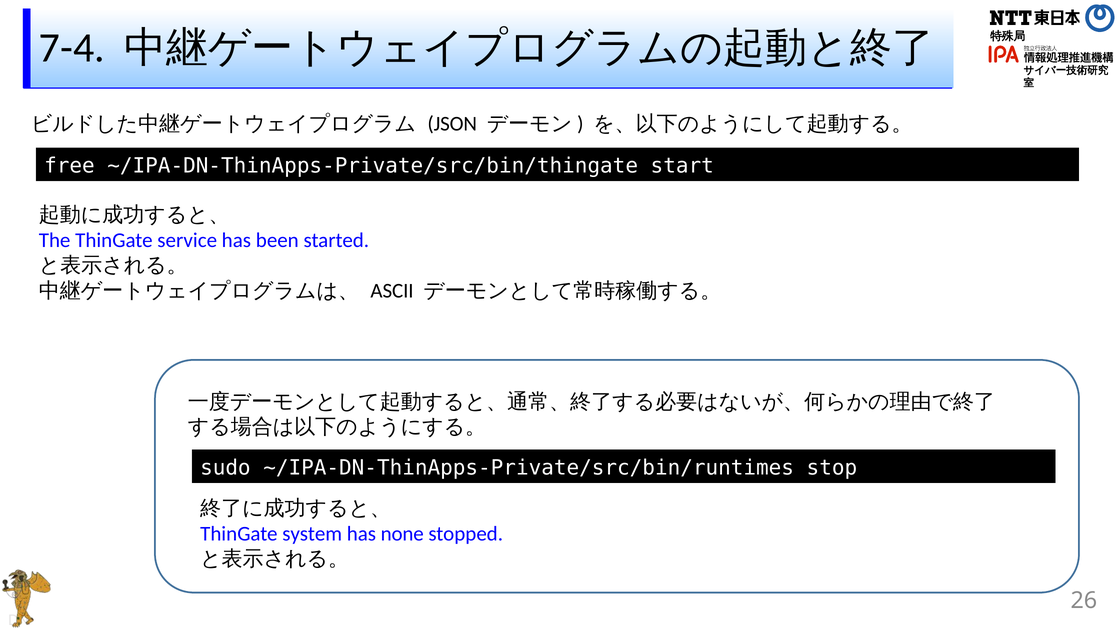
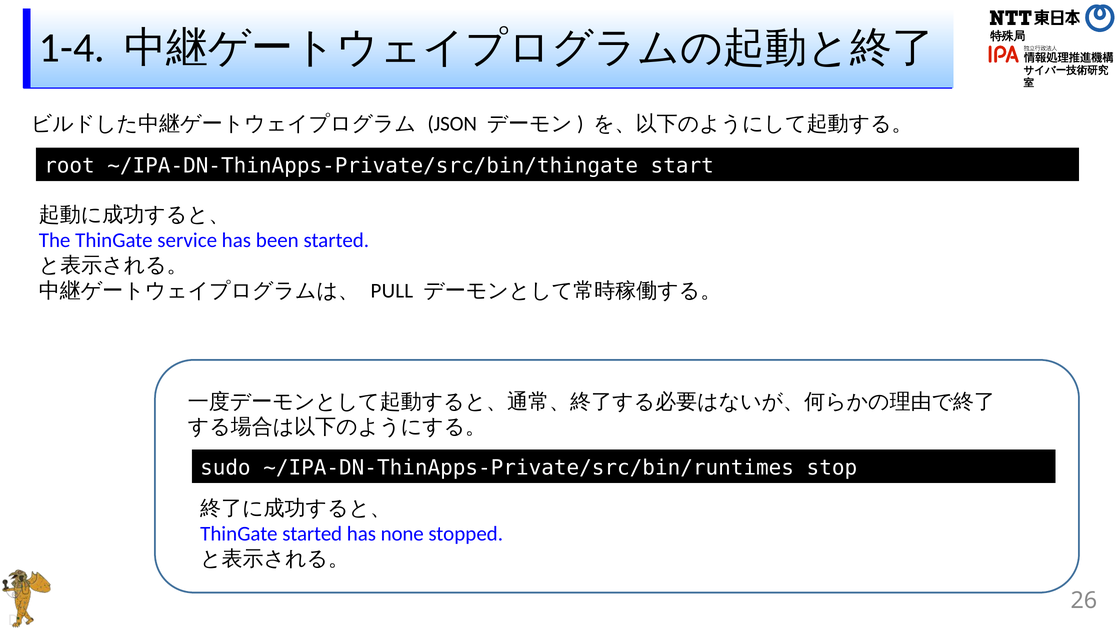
7-4: 7-4 -> 1-4 (72, 48)
free: free -> root (69, 166)
ASCII: ASCII -> PULL (392, 291)
ThinGate system: system -> started (312, 534)
